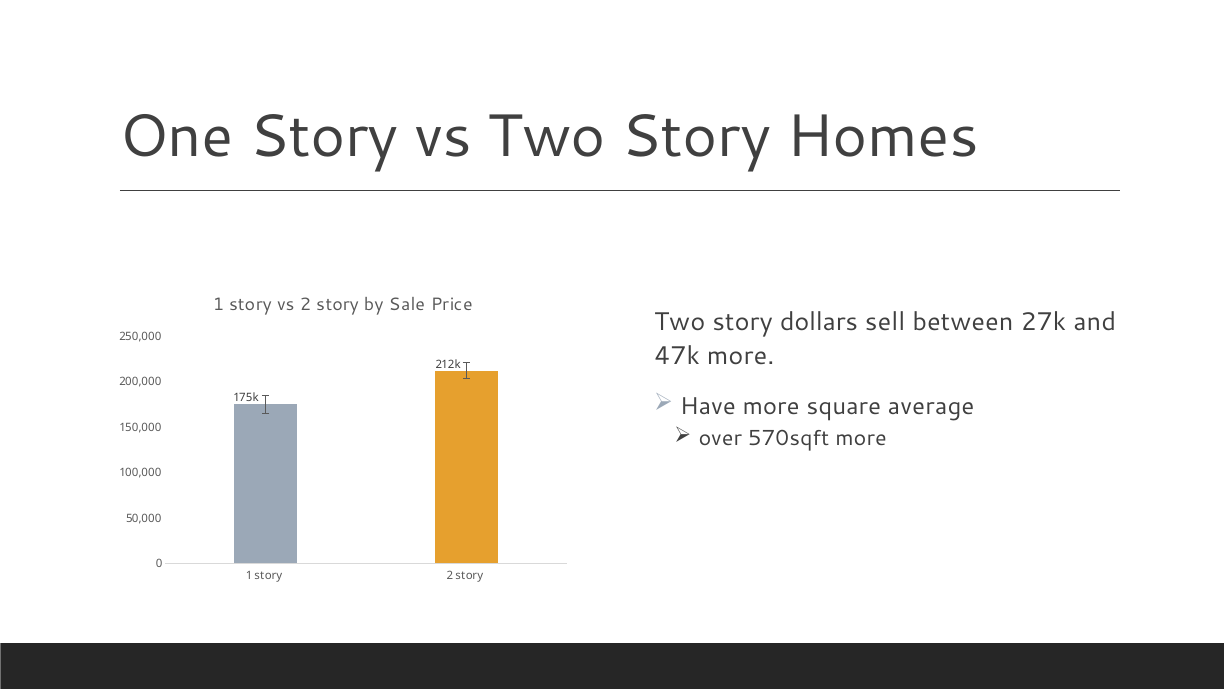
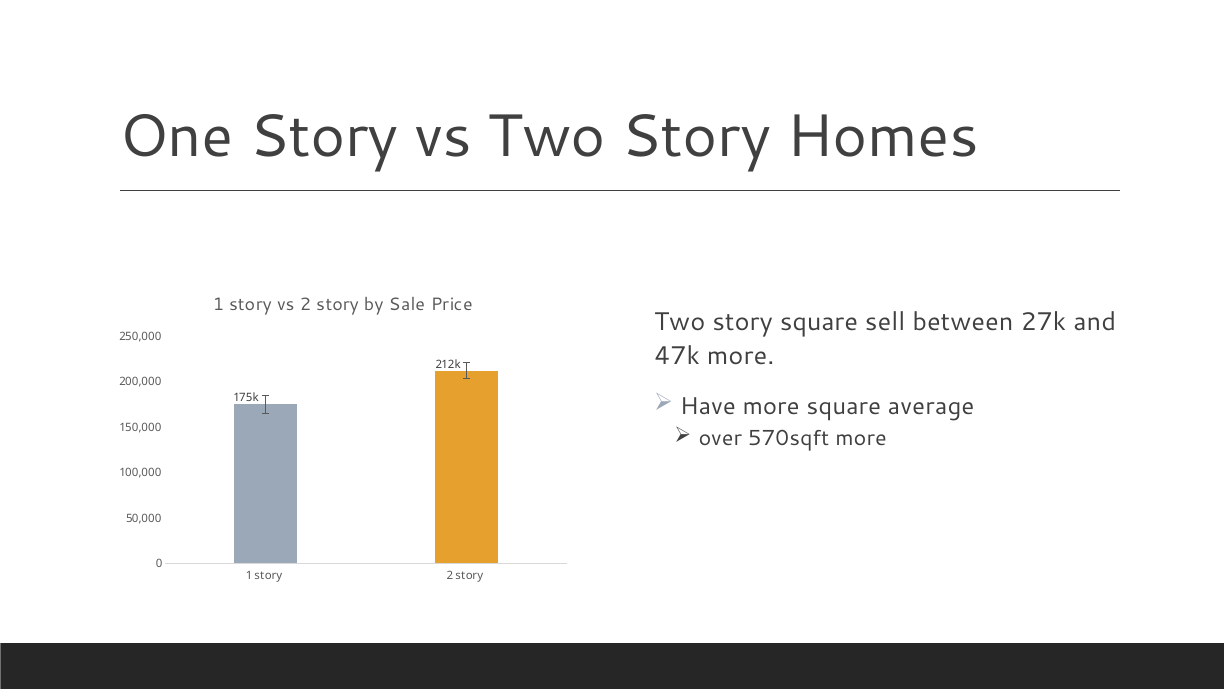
story dollars: dollars -> square (819, 322)
